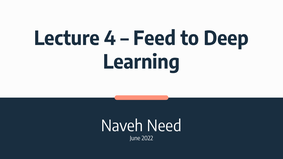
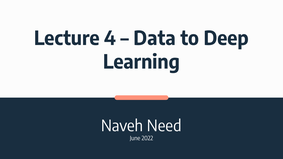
Feed: Feed -> Data (155, 39)
